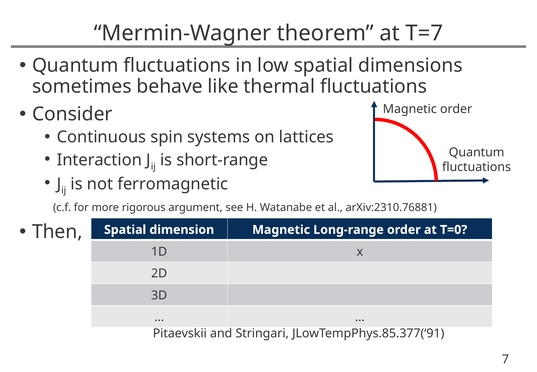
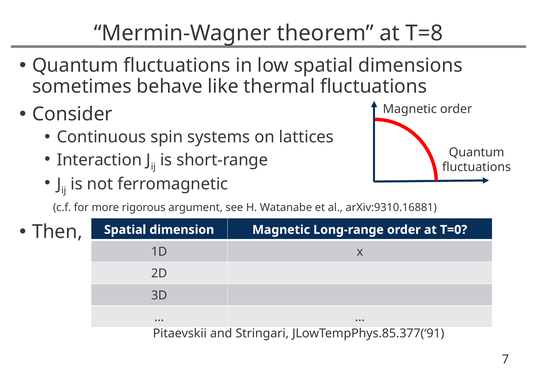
T=7: T=7 -> T=8 (424, 33)
arXiv:2310.76881: arXiv:2310.76881 -> arXiv:9310.16881 (391, 207)
